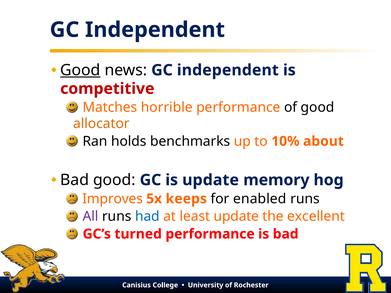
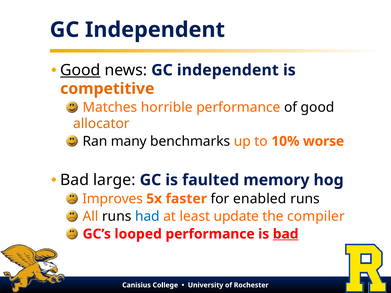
competitive colour: red -> orange (107, 89)
holds: holds -> many (129, 141)
about: about -> worse (324, 141)
Bad good: good -> large (114, 180)
is update: update -> faulted (211, 180)
keeps: keeps -> faster (186, 199)
All colour: purple -> orange (91, 217)
excellent: excellent -> compiler (316, 217)
turned: turned -> looped (138, 234)
bad underline: none -> present (286, 234)
